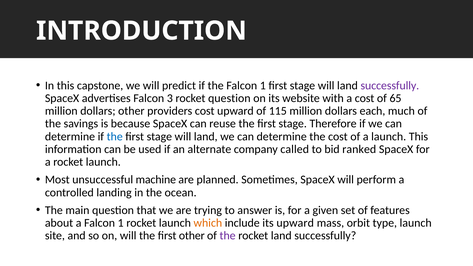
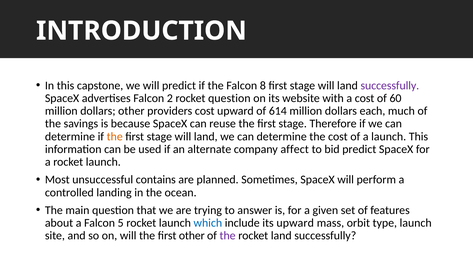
the Falcon 1: 1 -> 8 (263, 85)
3: 3 -> 2 (170, 98)
65: 65 -> 60 (395, 98)
115: 115 -> 614 (278, 111)
the colour: blue -> orange (115, 137)
called: called -> affect (295, 149)
bid ranked: ranked -> predict (359, 149)
machine: machine -> contains (156, 180)
a Falcon 1: 1 -> 5 (121, 223)
which colour: orange -> blue (208, 223)
